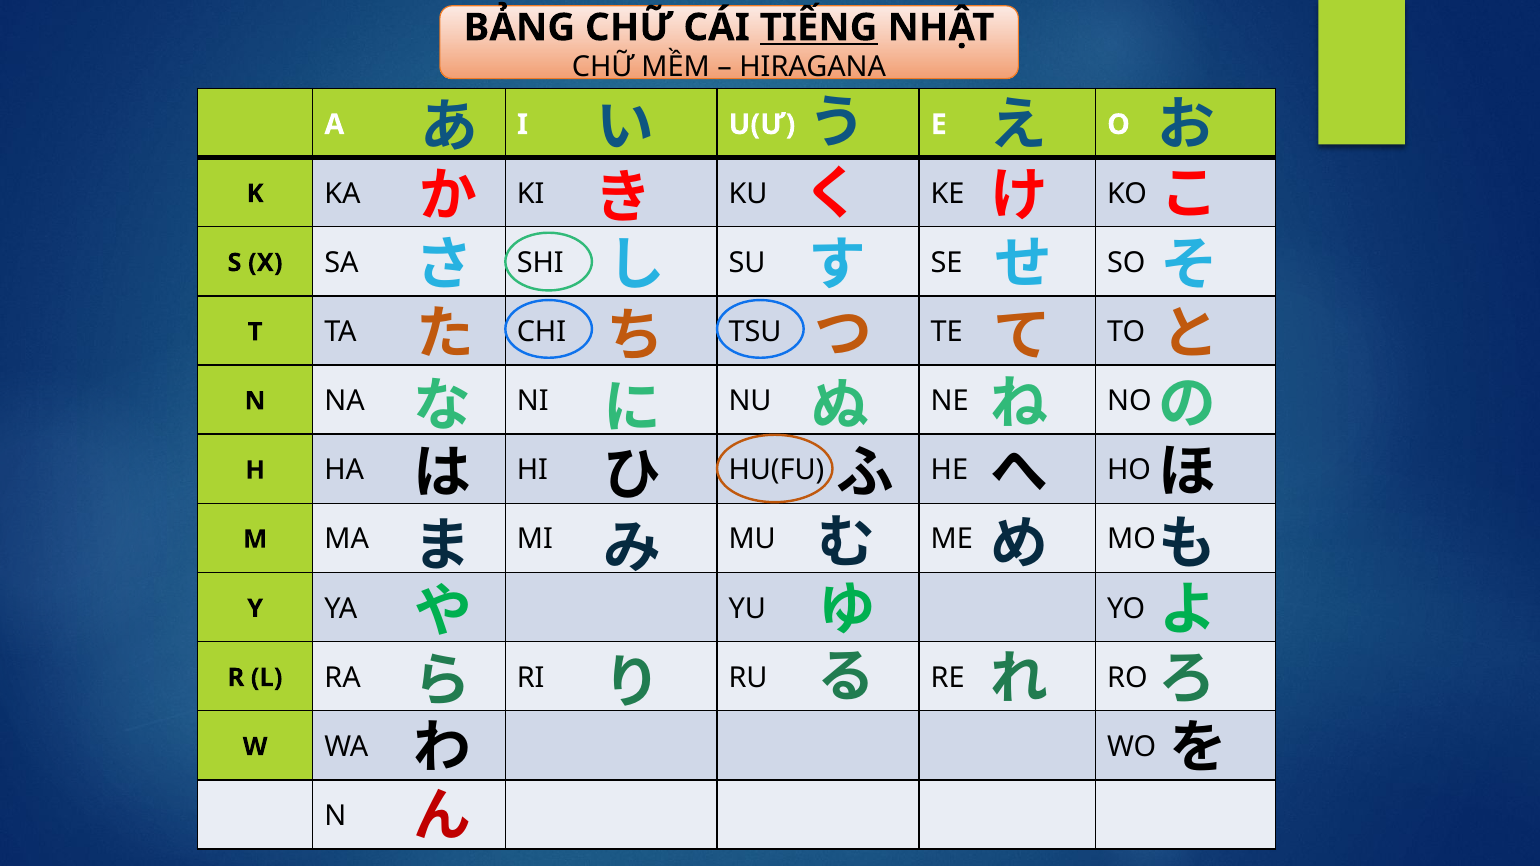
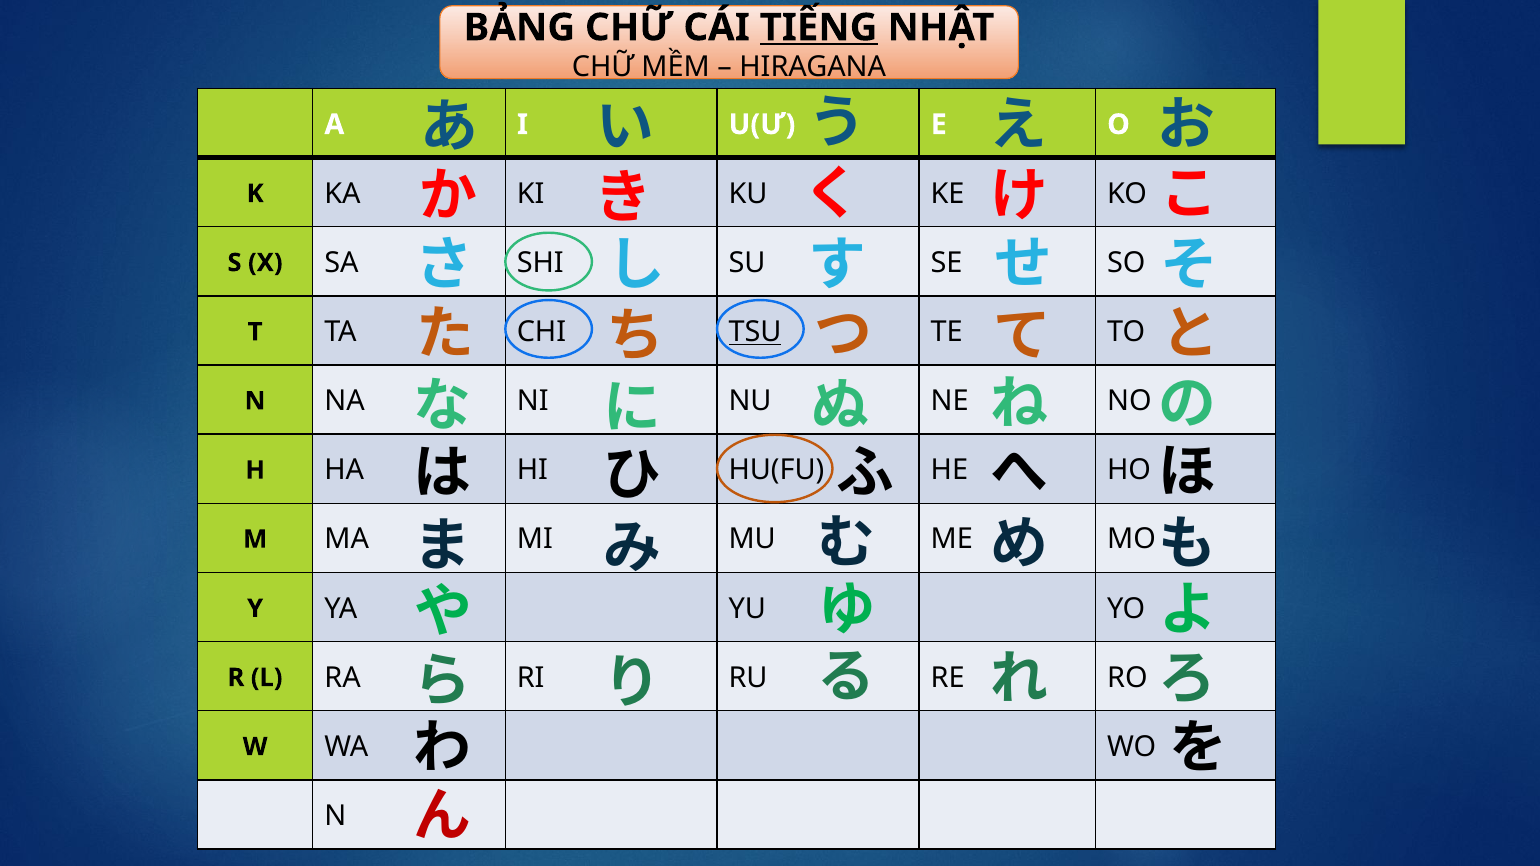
TSU underline: none -> present (755, 332)
